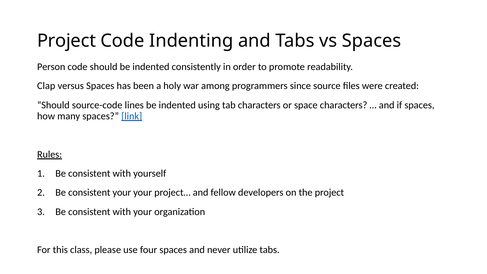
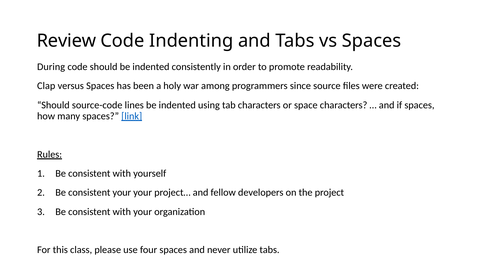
Project: Project -> Review (66, 41)
Person: Person -> During (51, 67)
